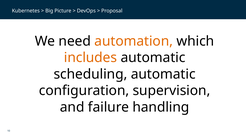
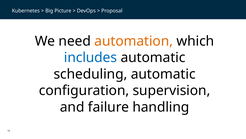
includes colour: orange -> blue (90, 57)
